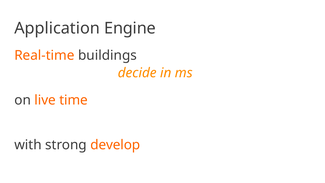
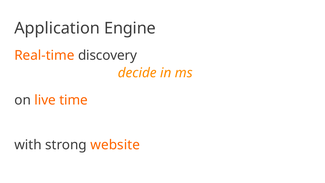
buildings: buildings -> discovery (108, 55)
develop: develop -> website (115, 145)
